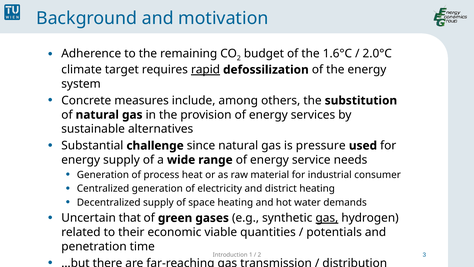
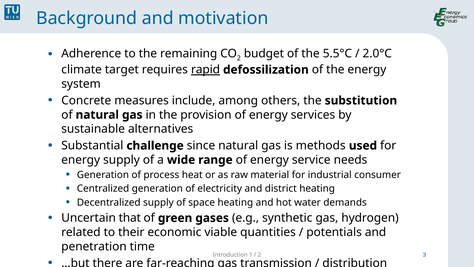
1.6°C: 1.6°C -> 5.5°C (337, 53)
pressure: pressure -> methods (321, 145)
gas underline: present -> none (327, 218)
